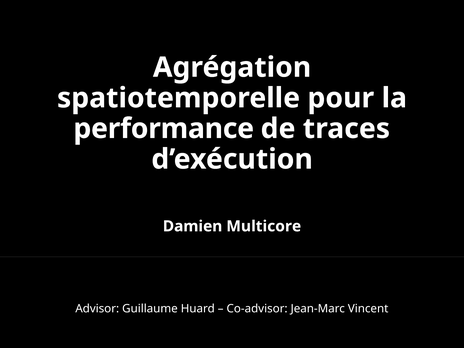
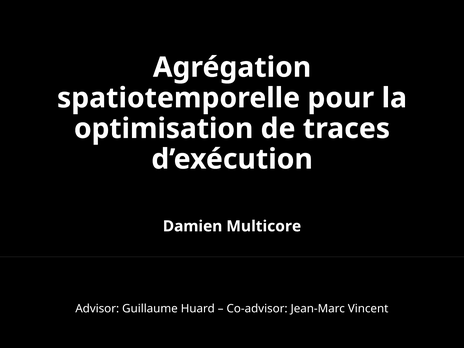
performance: performance -> optimisation (164, 129)
